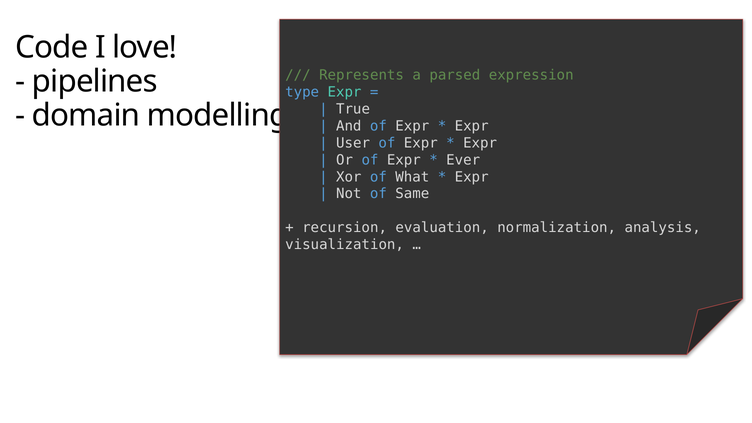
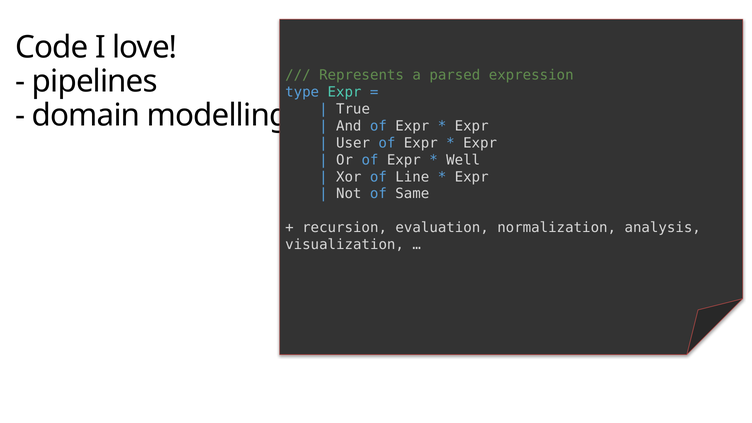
Ever: Ever -> Well (463, 160)
What: What -> Line (412, 177)
